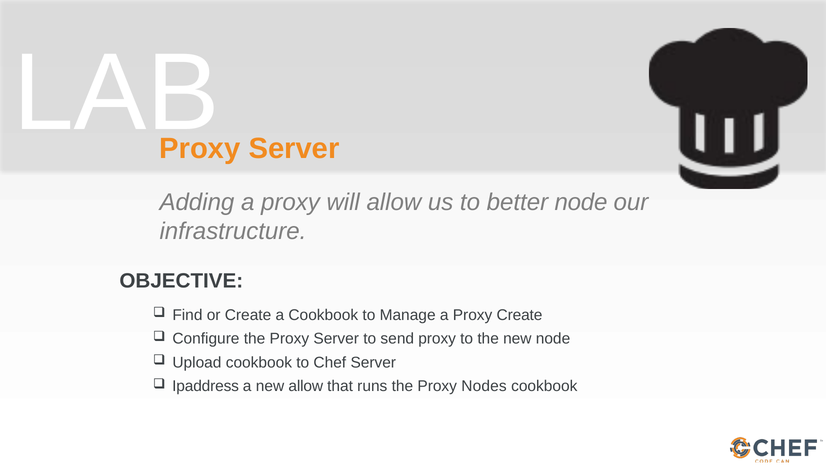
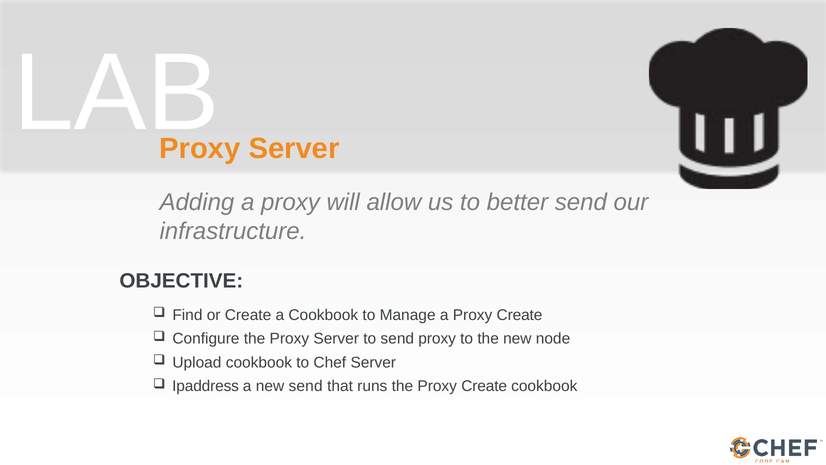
better node: node -> send (581, 202)
new allow: allow -> send (306, 386)
the Proxy Nodes: Nodes -> Create (484, 386)
